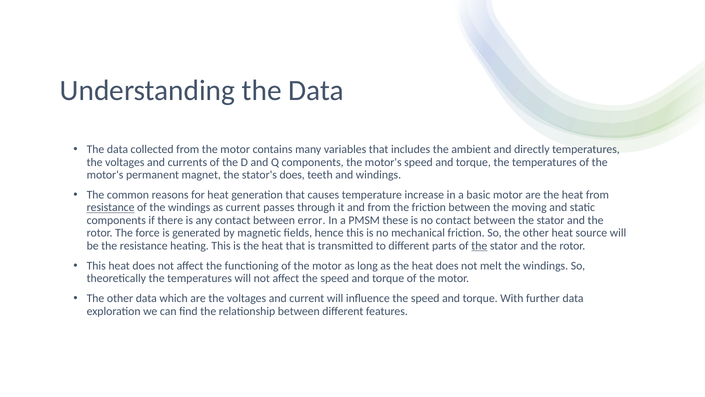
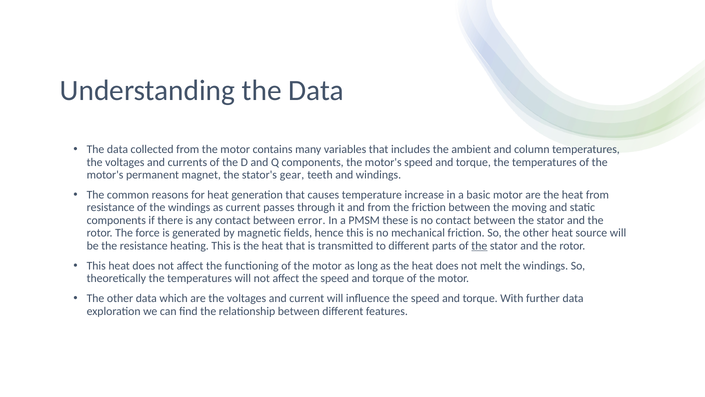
directly: directly -> column (532, 149)
stator's does: does -> gear (292, 175)
resistance underline: present -> none (111, 207)
